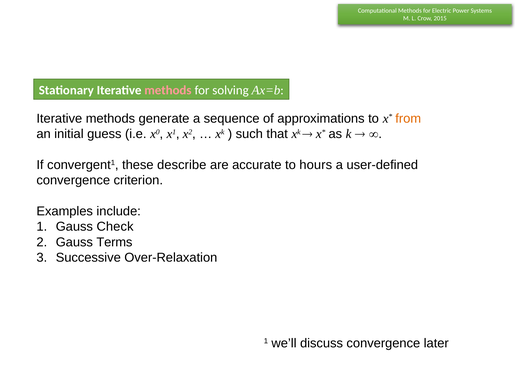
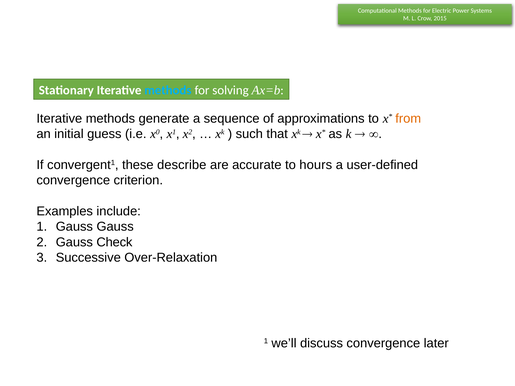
methods colour: pink -> light blue (168, 90)
Gauss Check: Check -> Gauss (115, 227)
Terms: Terms -> Check (114, 242)
